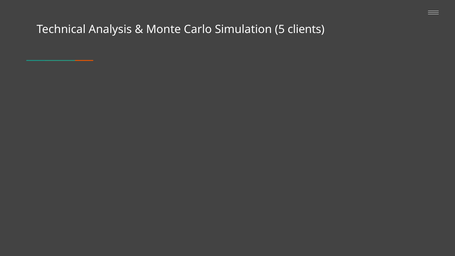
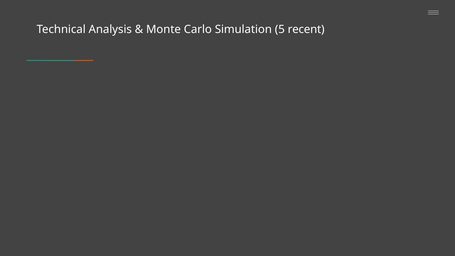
clients: clients -> recent (306, 29)
